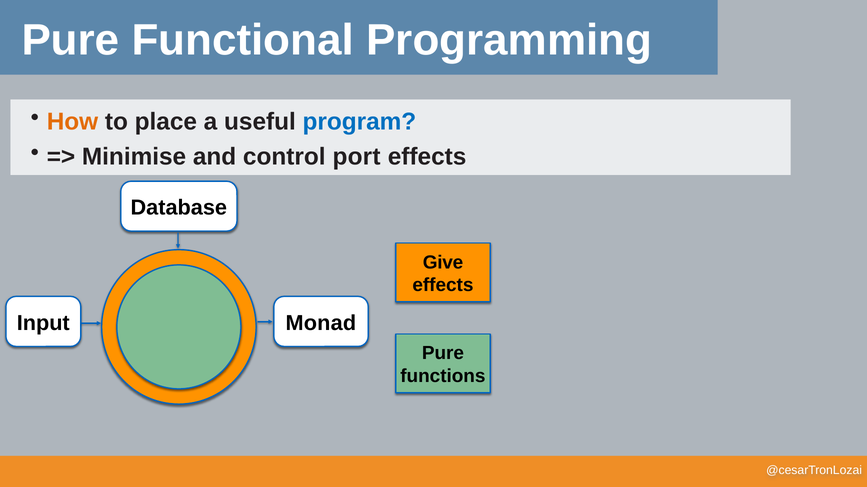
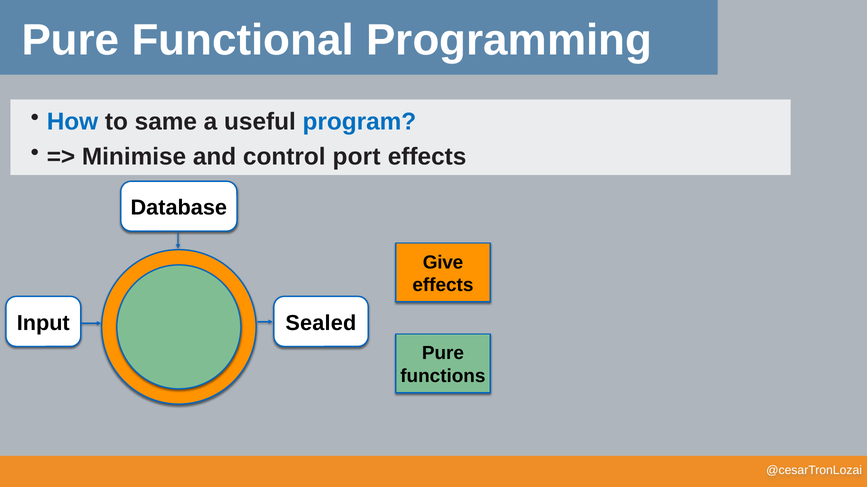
How colour: orange -> blue (72, 122)
place: place -> same (166, 122)
Monad: Monad -> Sealed (321, 323)
